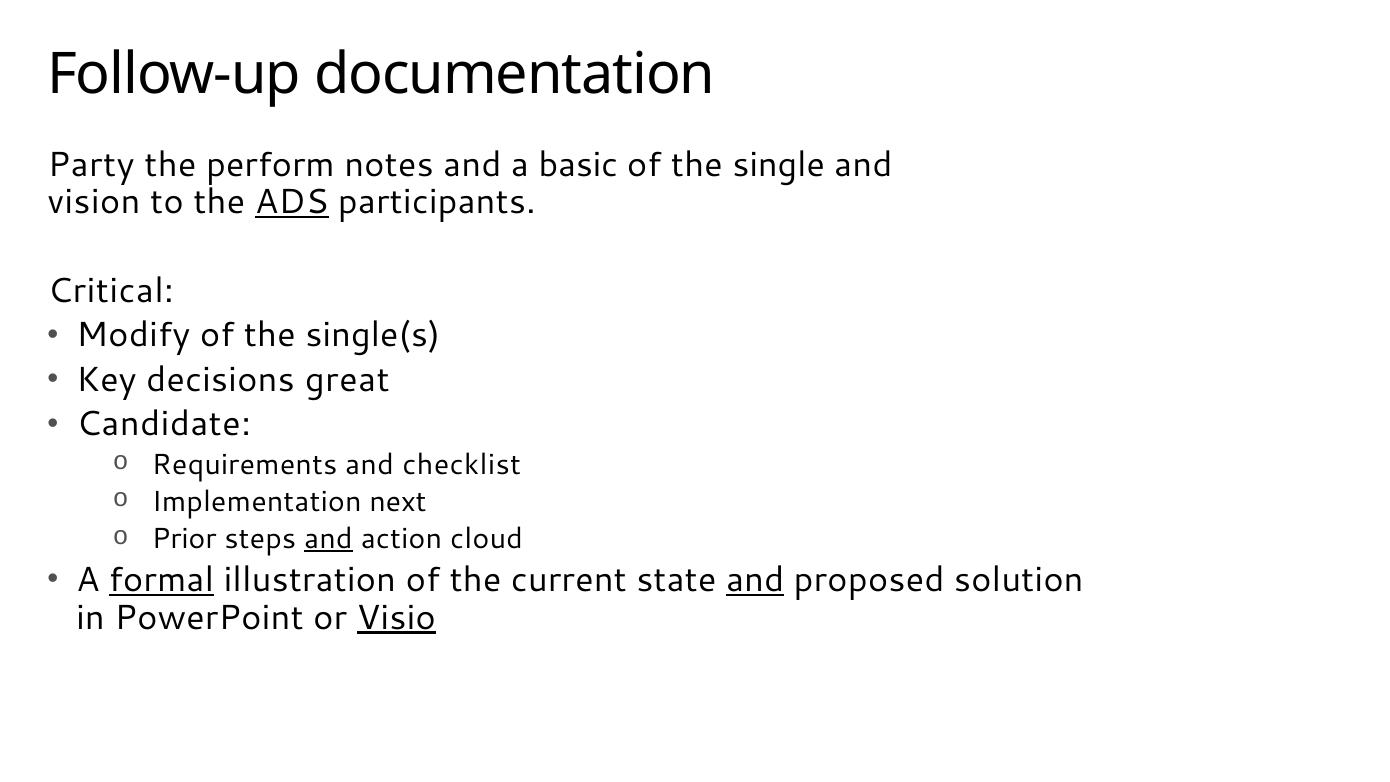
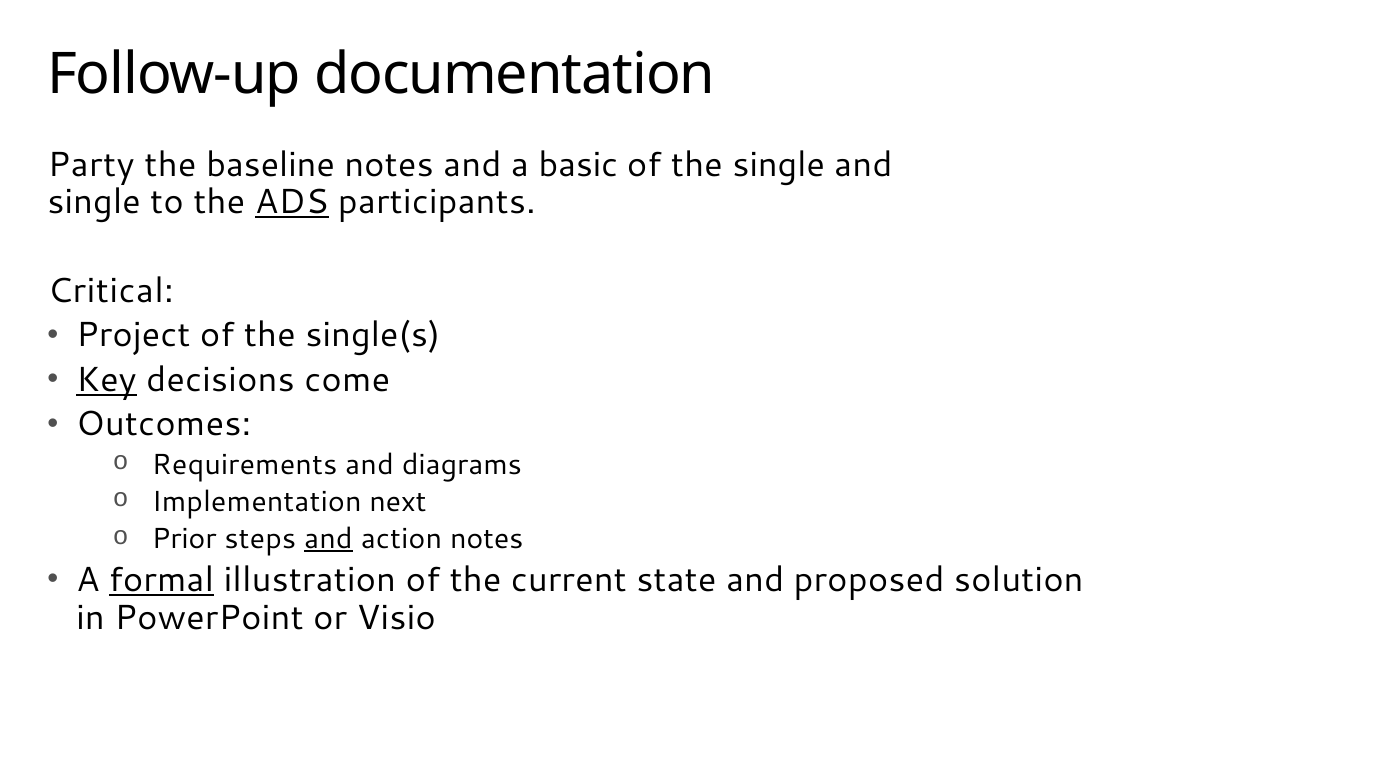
perform: perform -> baseline (271, 165)
vision: vision -> single (94, 202)
Modify: Modify -> Project (133, 335)
Key underline: none -> present (106, 380)
great: great -> come (347, 380)
Candidate: Candidate -> Outcomes (164, 424)
checklist: checklist -> diagrams (462, 465)
action cloud: cloud -> notes (487, 539)
and underline: present -> none (755, 580)
Visio underline: present -> none (396, 617)
